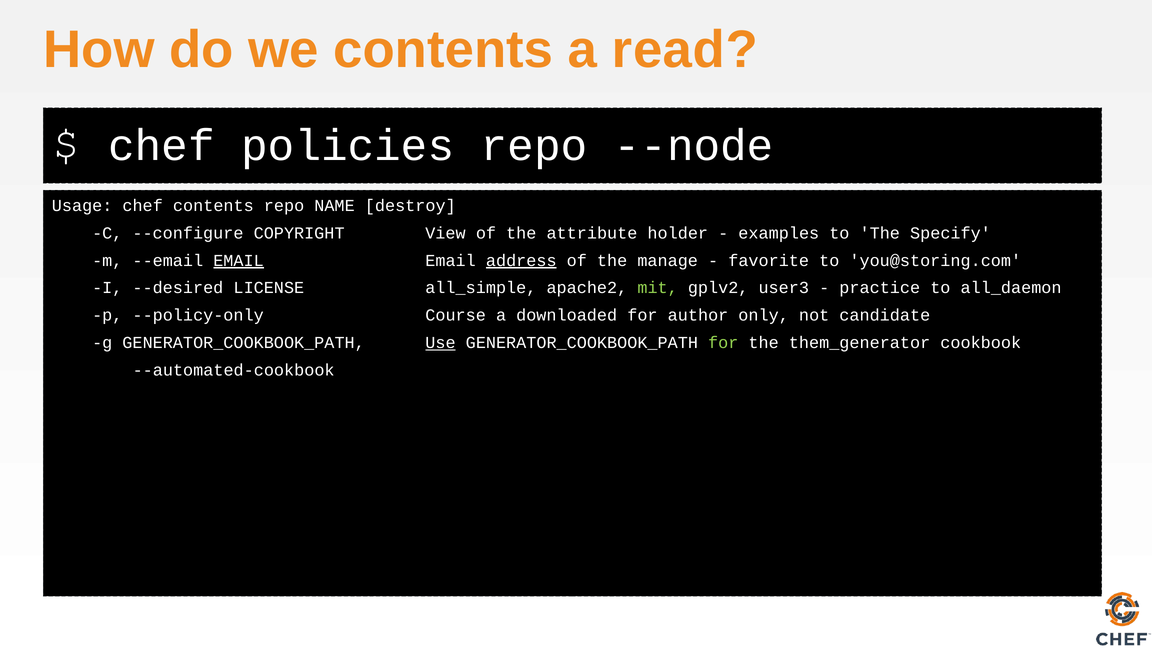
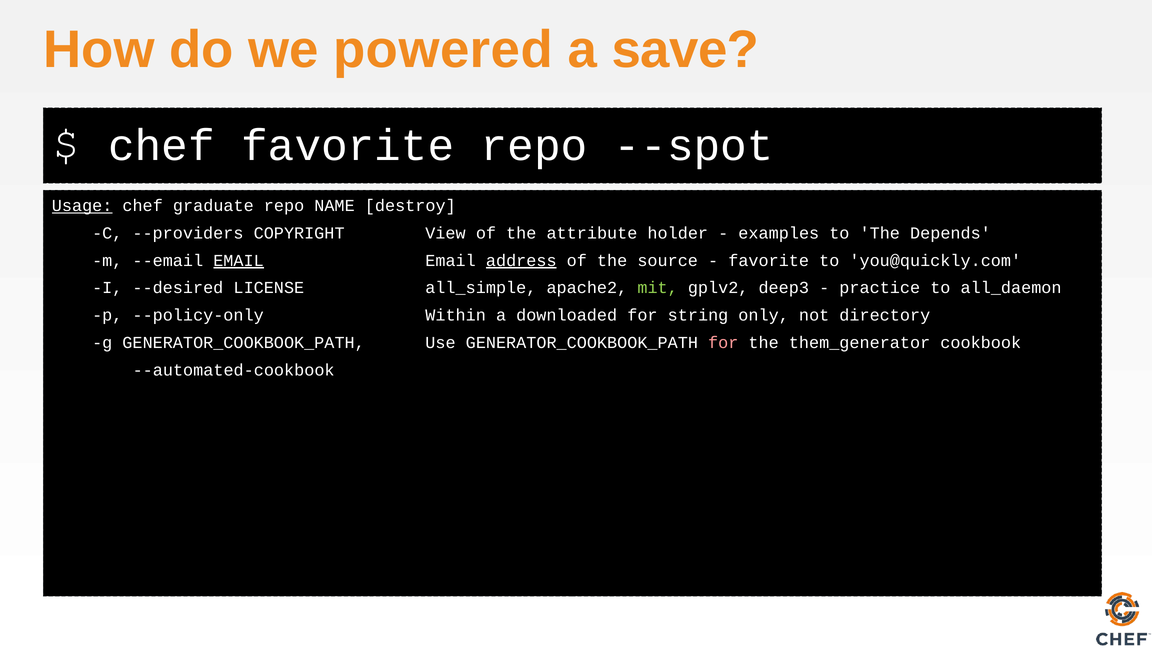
we contents: contents -> powered (443, 50)
read: read -> save (685, 50)
chef policies: policies -> favorite (348, 146)
--node: --node -> --spot (694, 146)
Usage underline: none -> present (82, 206)
chef contents: contents -> graduate (213, 206)
--configure: --configure -> --providers (188, 233)
Specify: Specify -> Depends (950, 233)
manage: manage -> source (668, 261)
you@storing.com: you@storing.com -> you@quickly.com (935, 261)
user3: user3 -> deep3 (784, 288)
Course: Course -> Within (456, 315)
author: author -> string (698, 315)
candidate: candidate -> directory (885, 315)
Use underline: present -> none (440, 343)
for colour: light green -> pink (723, 343)
